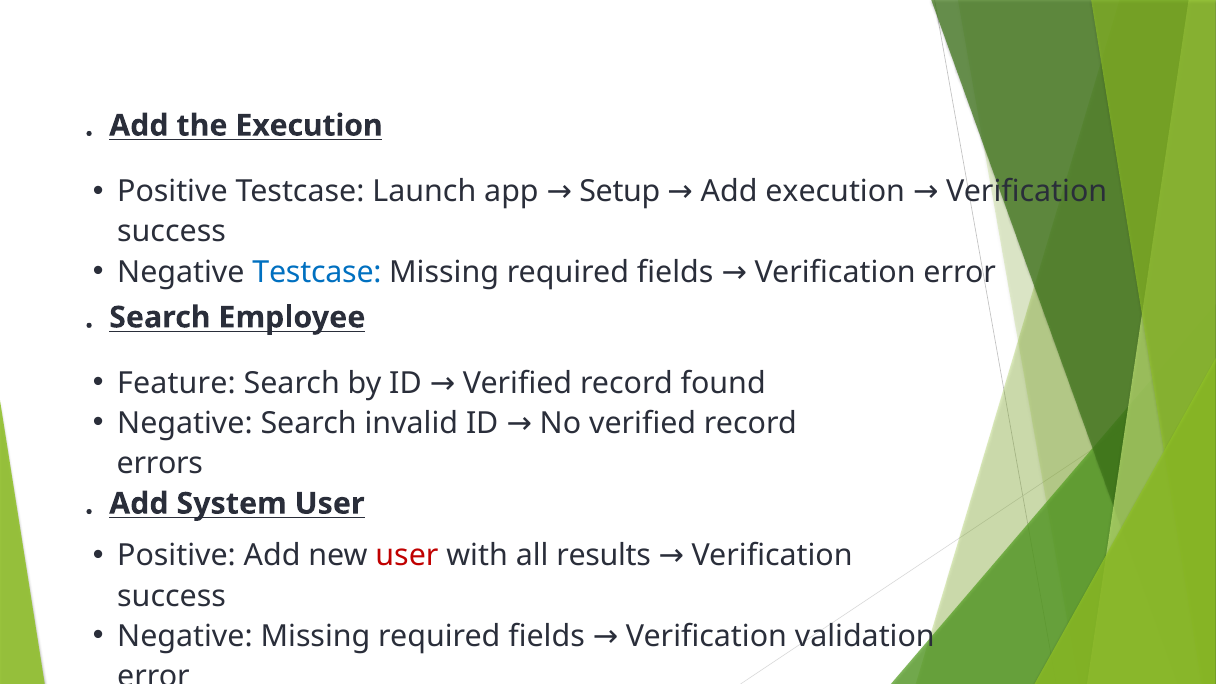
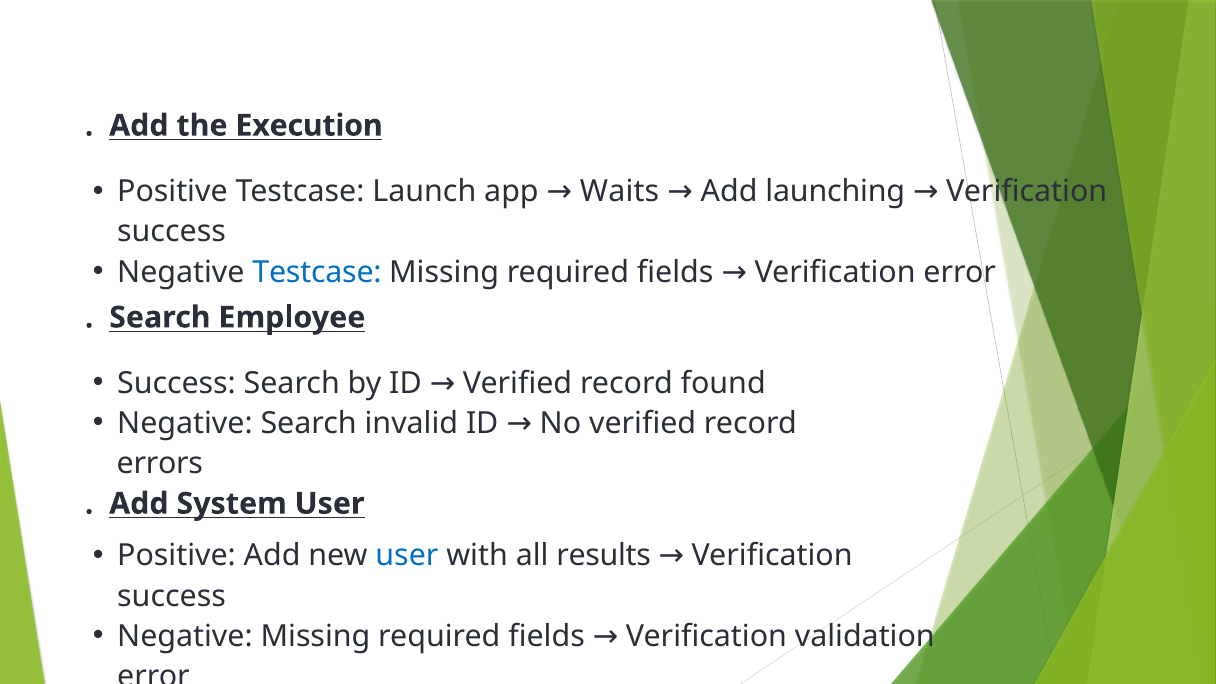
Setup: Setup -> Waits (620, 192)
Add execution: execution -> launching (835, 192)
Feature: Feature -> Success (177, 383)
user colour: red -> blue (407, 556)
